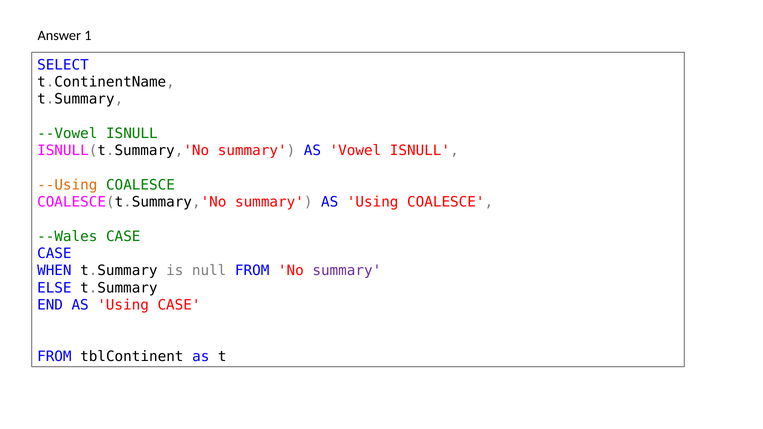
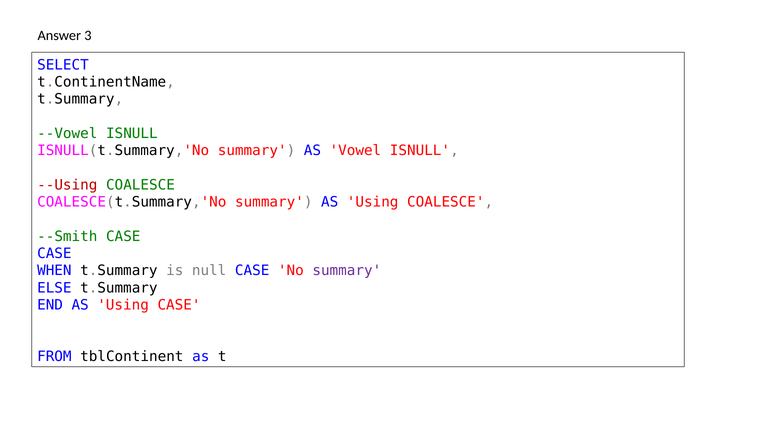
1: 1 -> 3 (88, 36)
--Using colour: orange -> red (67, 185)
--Wales: --Wales -> --Smith (67, 237)
null FROM: FROM -> CASE (252, 271)
